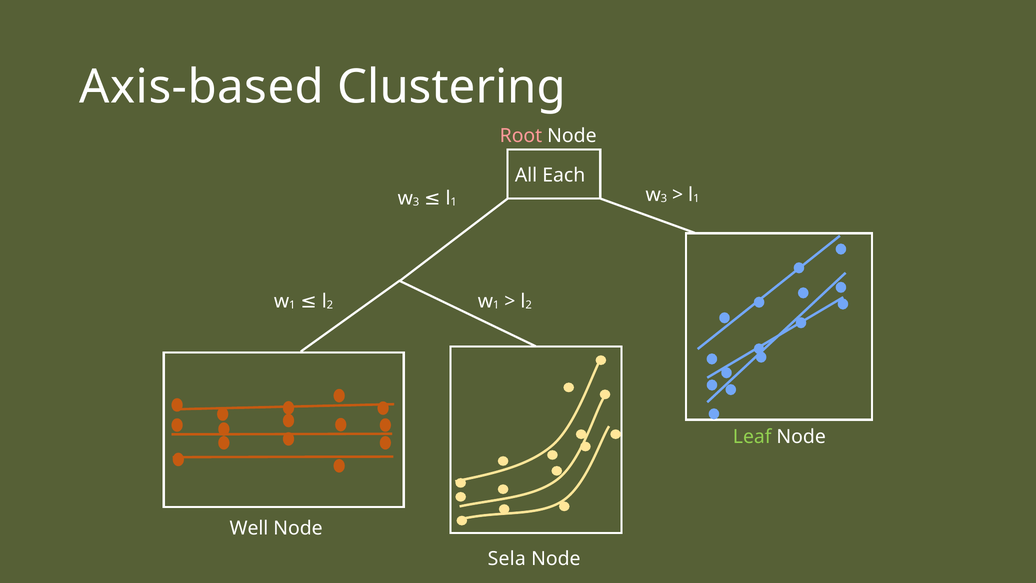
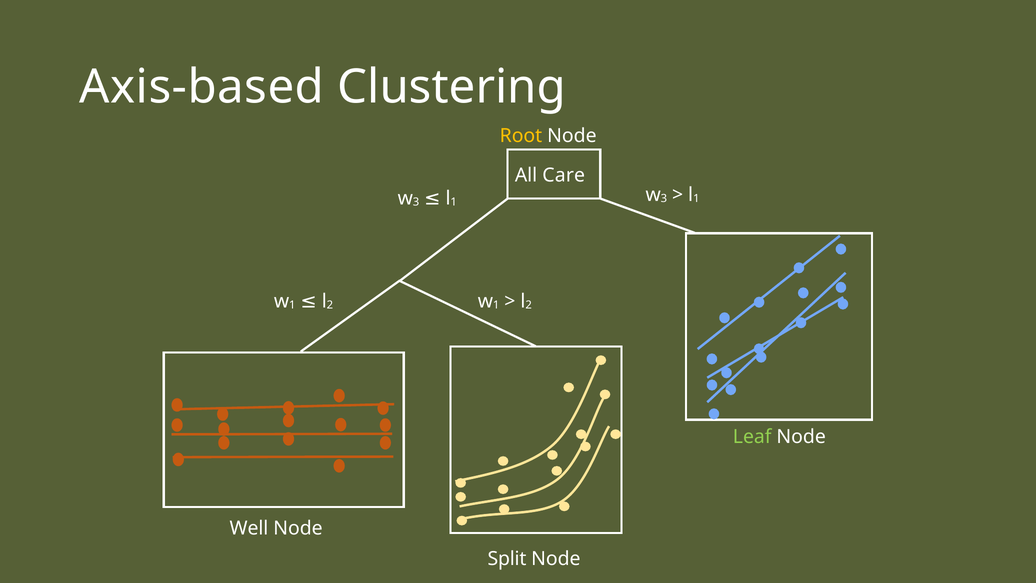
Root colour: pink -> yellow (521, 136)
Each: Each -> Care (564, 175)
Sela: Sela -> Split (507, 558)
